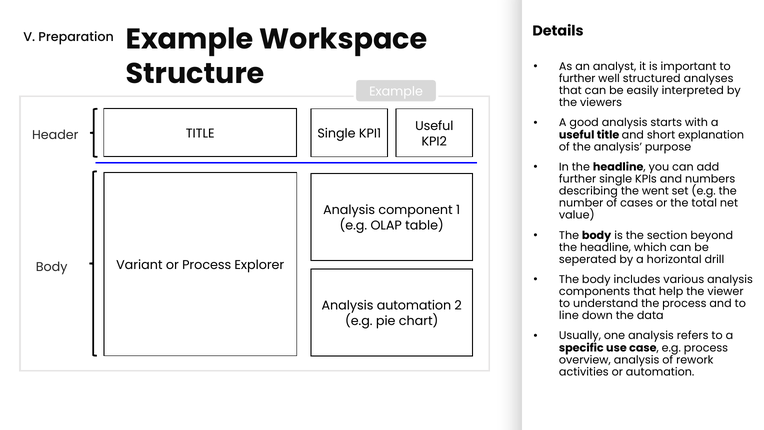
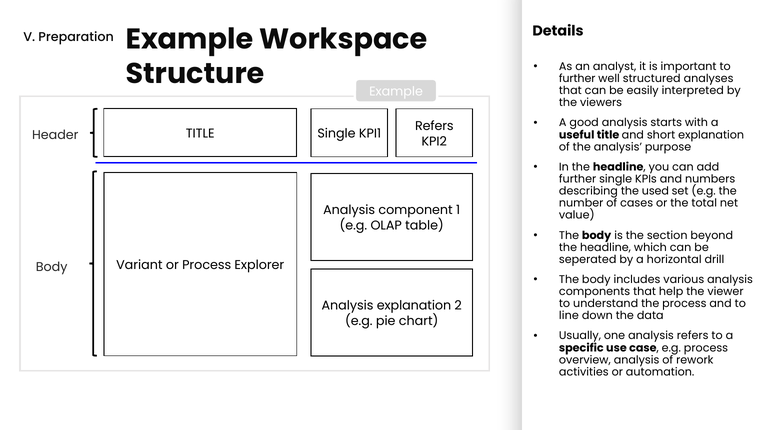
Useful: Useful -> Refers (434, 126)
went: went -> used (655, 191)
Analysis automation: automation -> explanation (414, 306)
